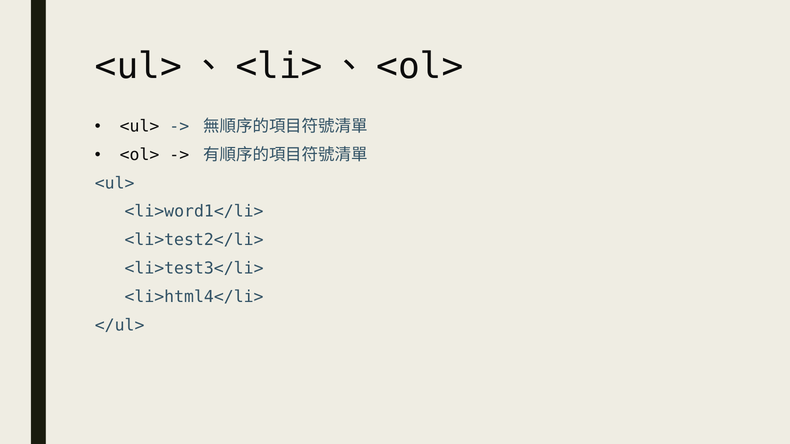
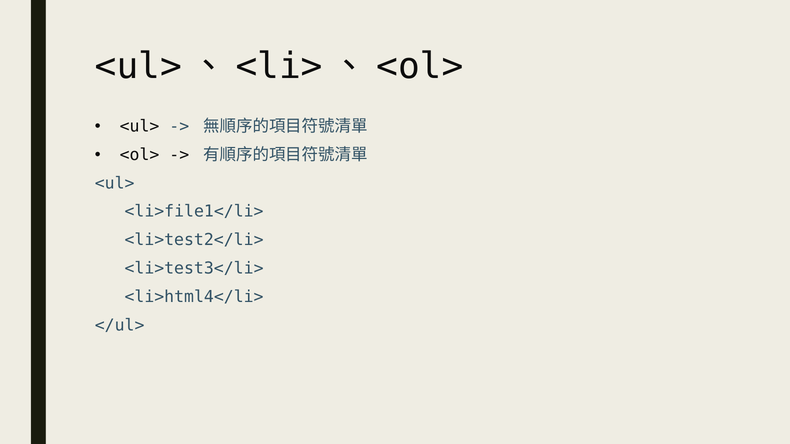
<li>word1</li>: <li>word1</li> -> <li>file1</li> (194, 212)
